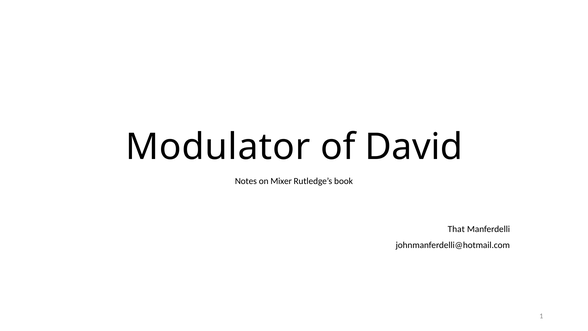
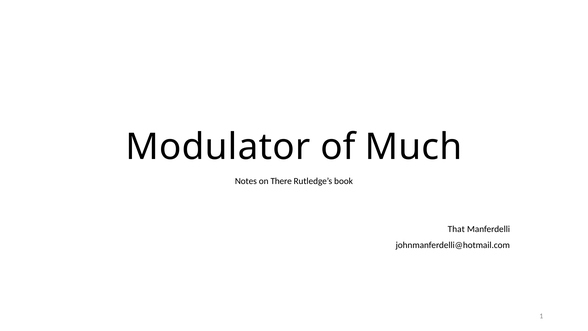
David: David -> Much (414, 147)
Mixer: Mixer -> There (281, 181)
